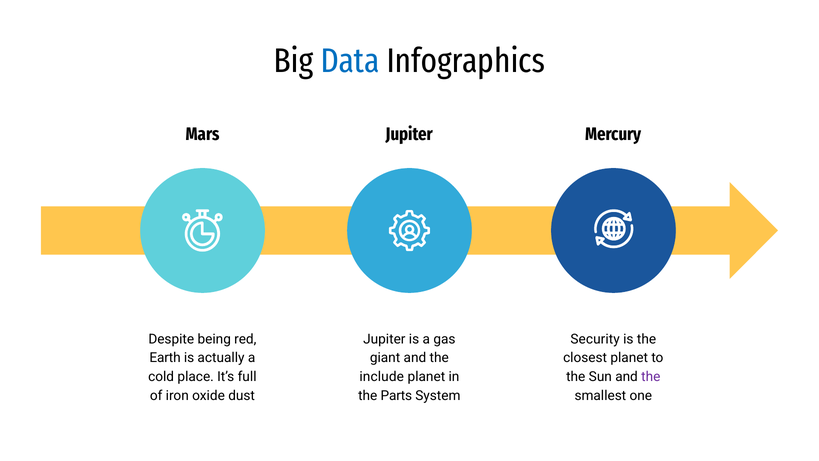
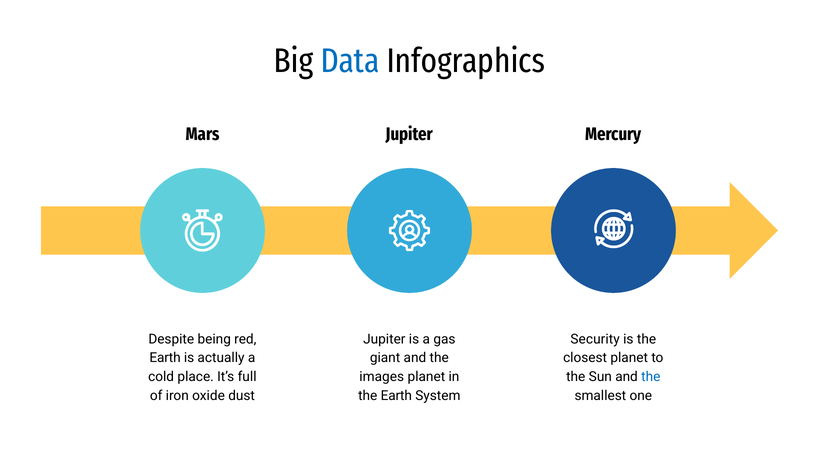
include: include -> images (382, 376)
the colour: purple -> blue (651, 376)
the Parts: Parts -> Earth (396, 395)
